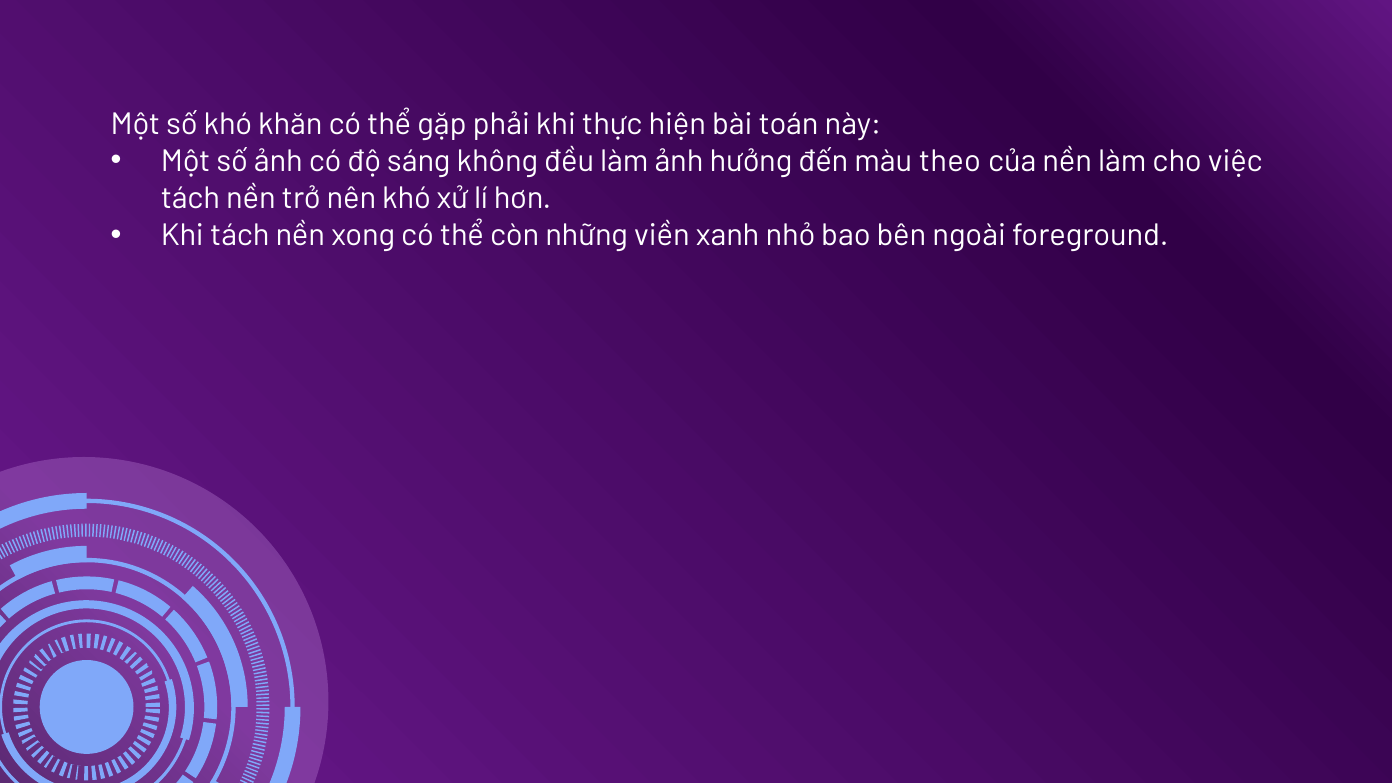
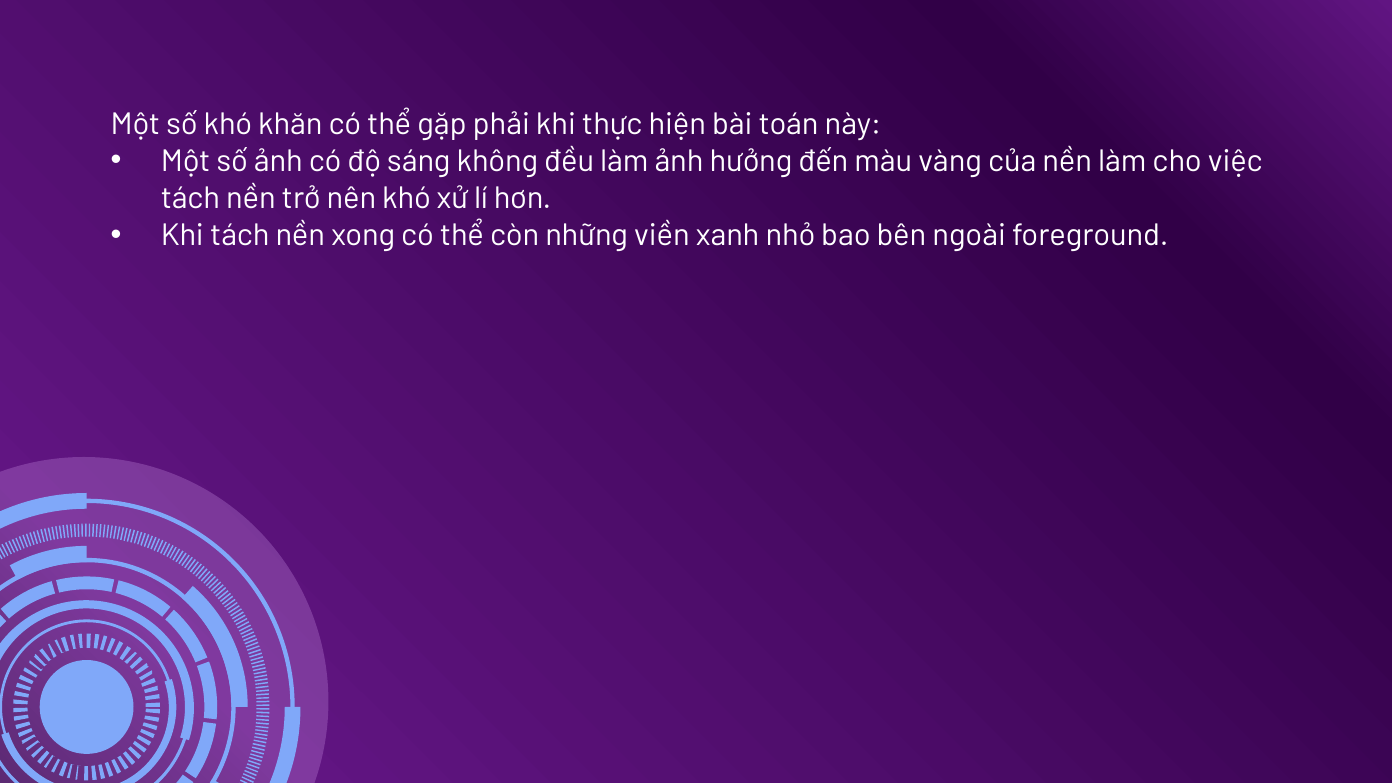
theo: theo -> vàng (950, 161)
